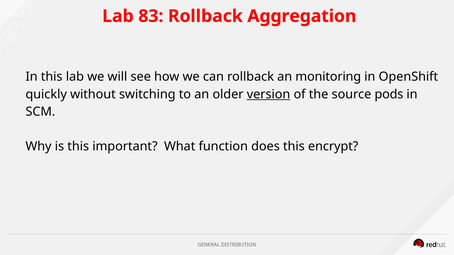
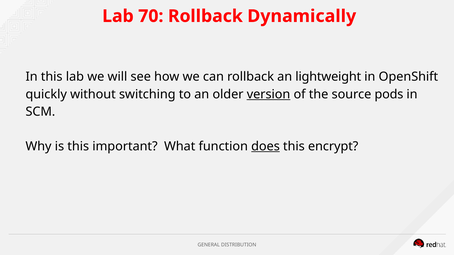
83: 83 -> 70 (151, 16)
Aggregation: Aggregation -> Dynamically (302, 16)
monitoring: monitoring -> lightweight (328, 77)
does underline: none -> present (266, 147)
